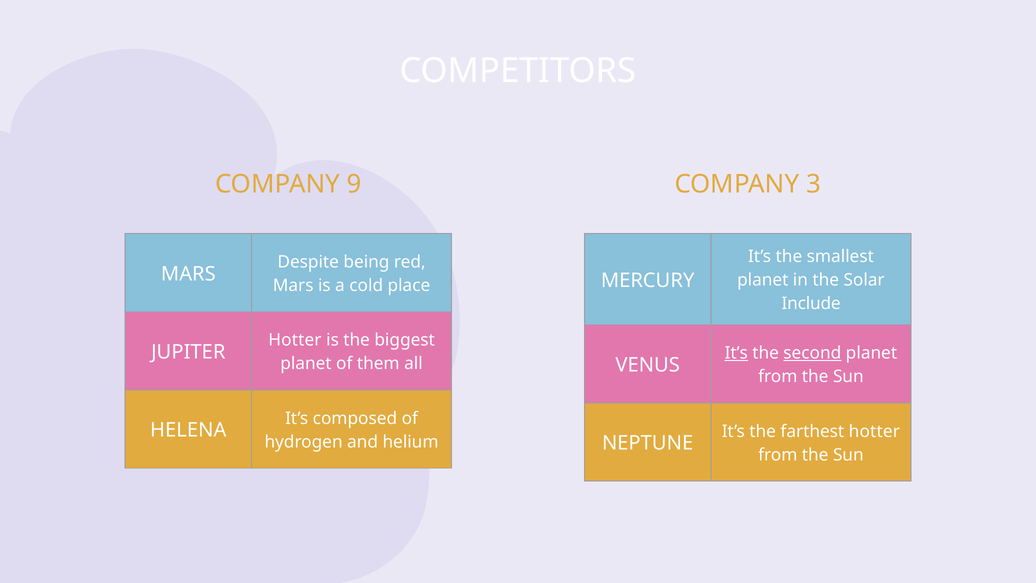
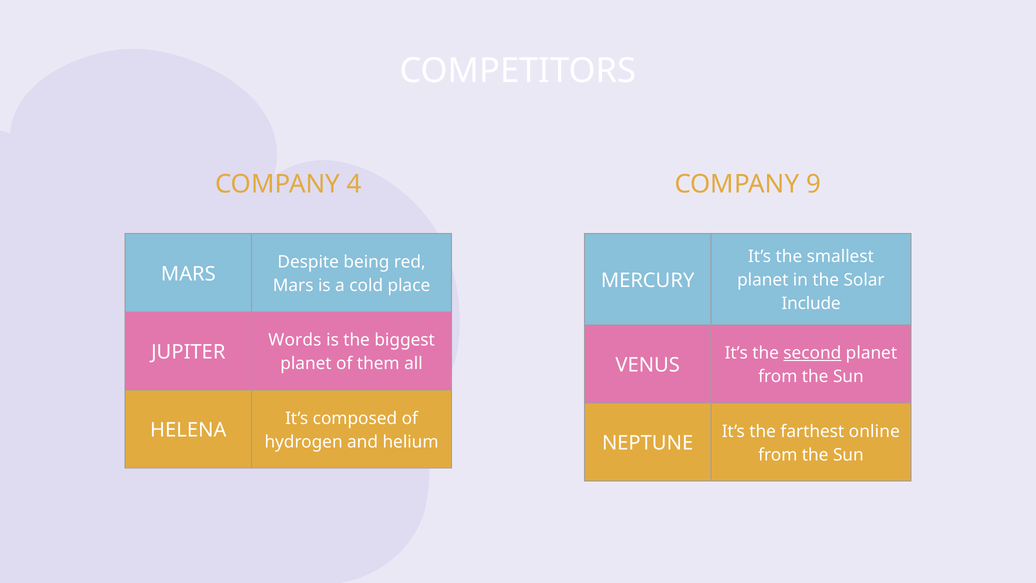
9: 9 -> 4 (354, 184)
3: 3 -> 9 (813, 184)
Hotter: Hotter -> Words (295, 340)
It’s underline: present -> none (736, 353)
farthest hotter: hotter -> online (874, 431)
